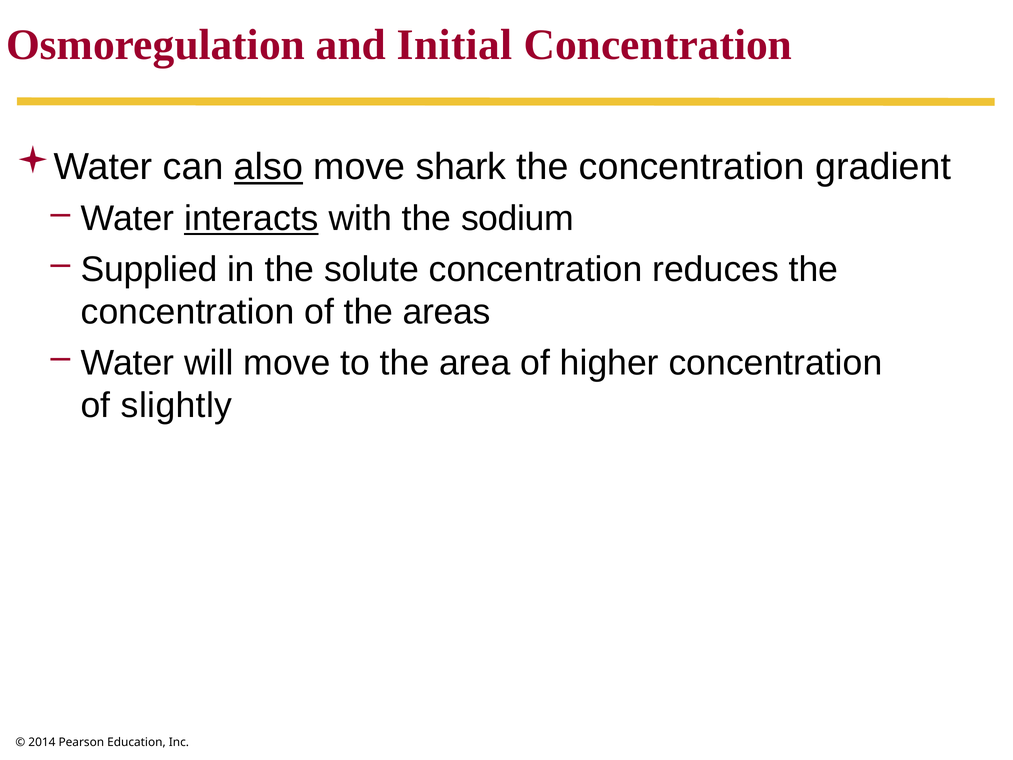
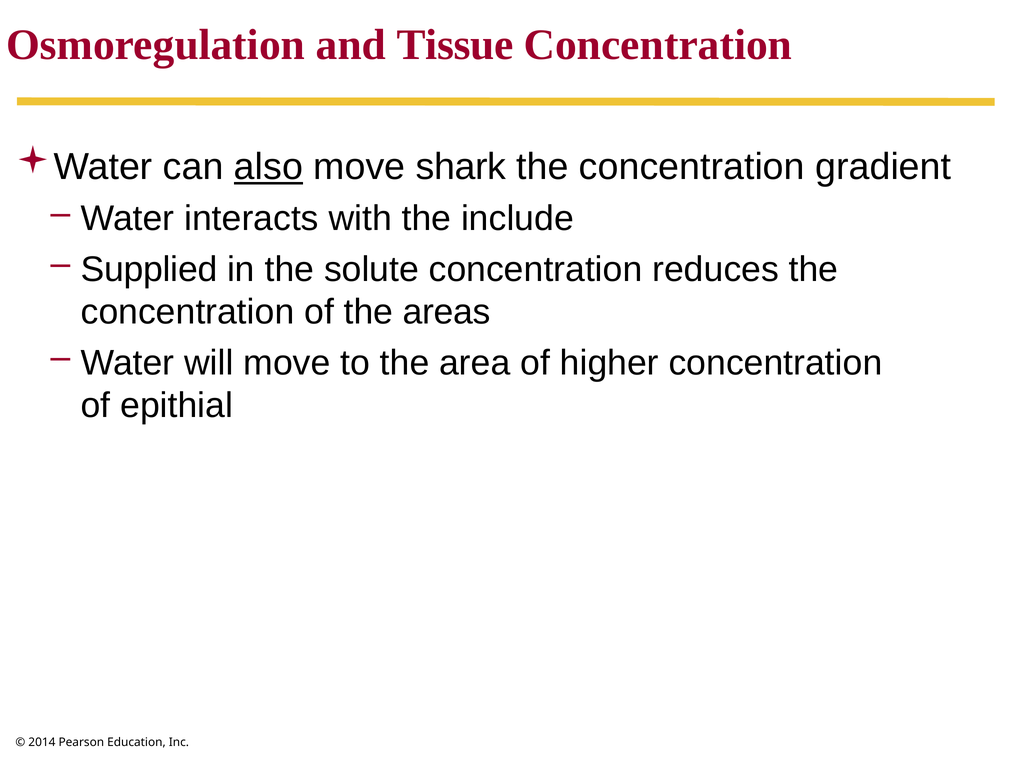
Initial: Initial -> Tissue (455, 45)
interacts underline: present -> none (251, 219)
sodium: sodium -> include (517, 219)
slightly: slightly -> epithial (177, 405)
